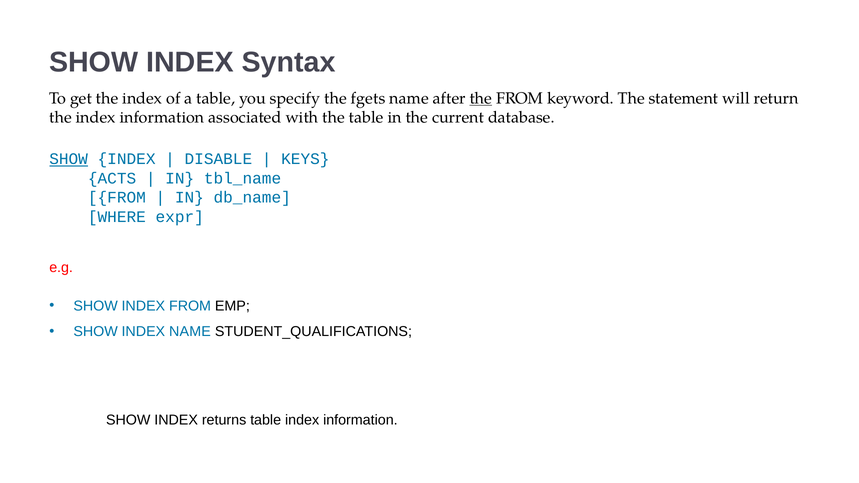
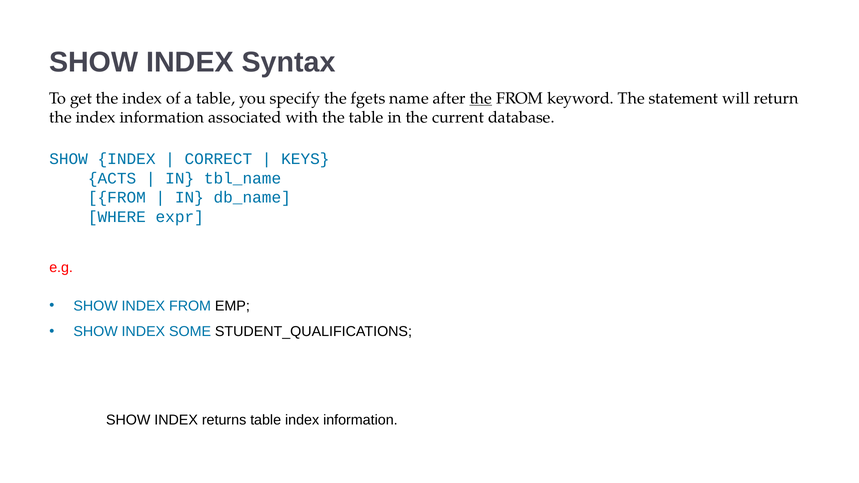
SHOW underline: present -> none (69, 159)
DISABLE: DISABLE -> CORRECT (218, 159)
INDEX NAME: NAME -> SOME (190, 332)
